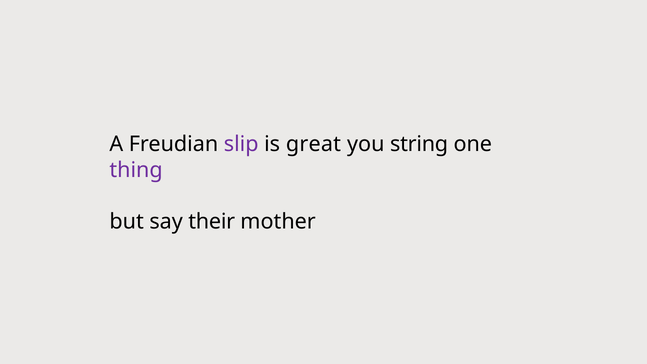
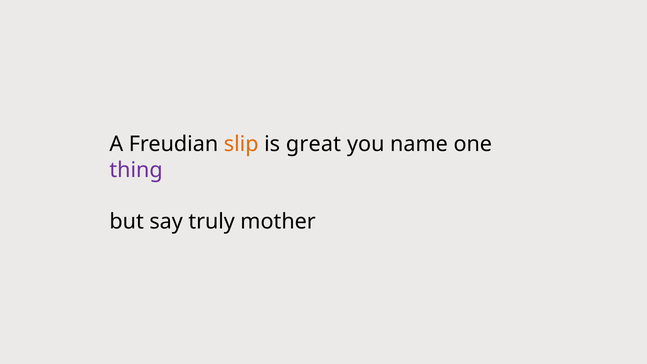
slip colour: purple -> orange (241, 144)
string: string -> name (419, 144)
their: their -> truly (212, 222)
